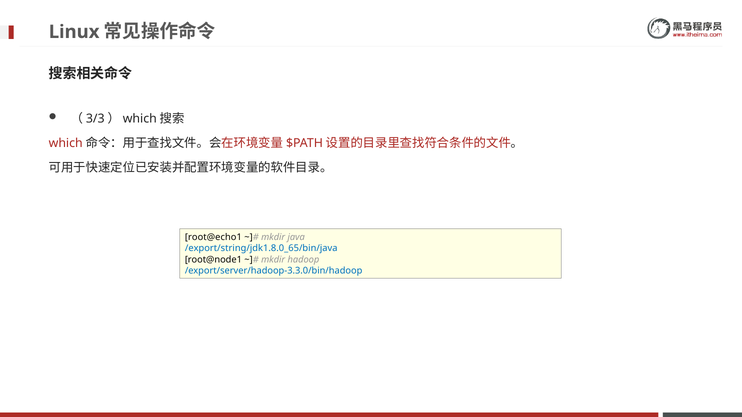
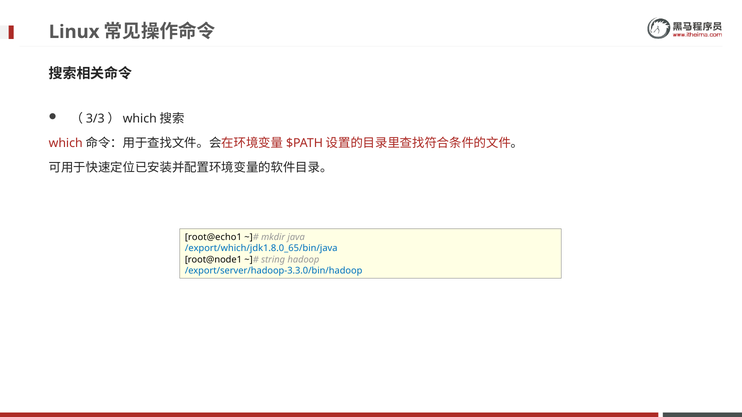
/export/string/jdk1.8.0_65/bin/java: /export/string/jdk1.8.0_65/bin/java -> /export/which/jdk1.8.0_65/bin/java (261, 249)
mkdir: mkdir -> string (273, 260)
